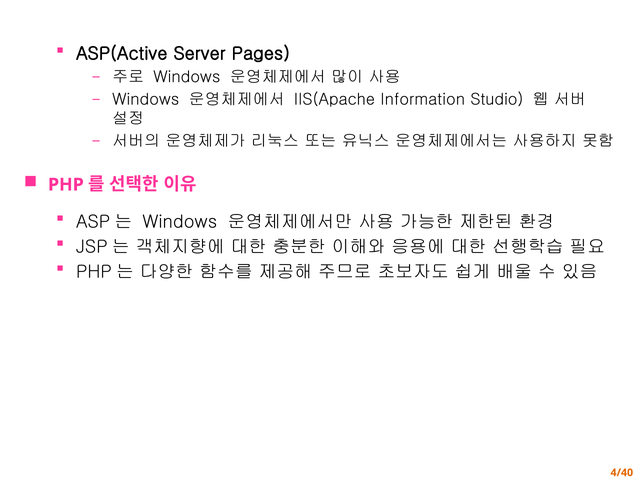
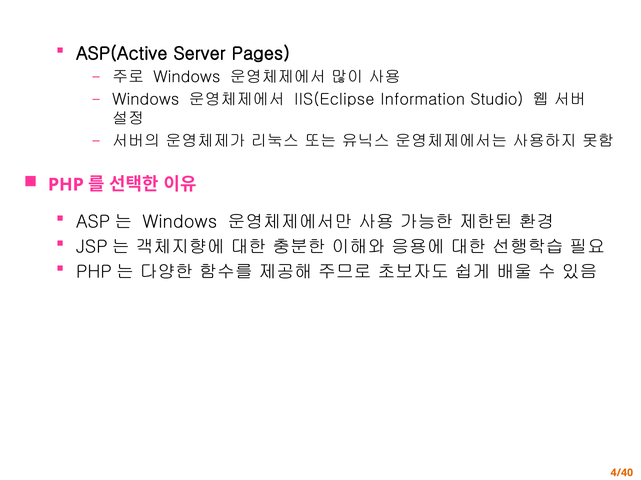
IIS(Apache: IIS(Apache -> IIS(Eclipse (334, 99)
